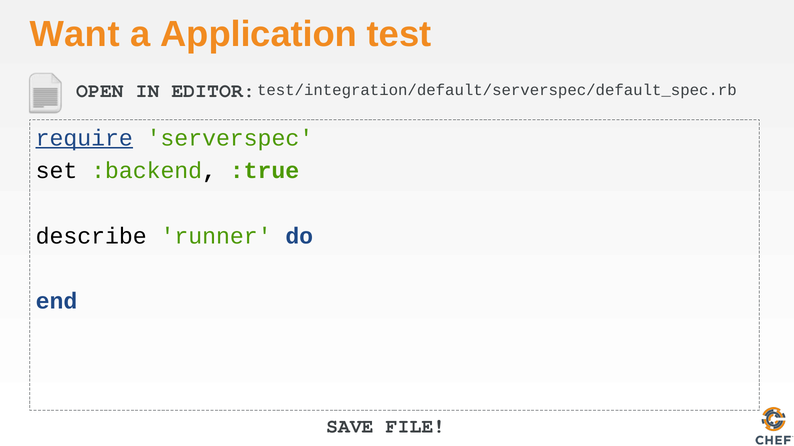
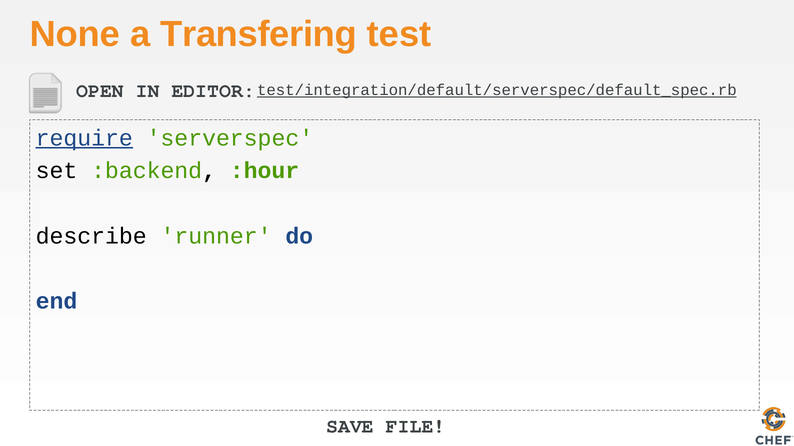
Want: Want -> None (75, 34)
Application: Application -> Transfering (259, 34)
test/integration/default/serverspec/default_spec.rb underline: none -> present (497, 90)
:true: :true -> :hour (265, 171)
